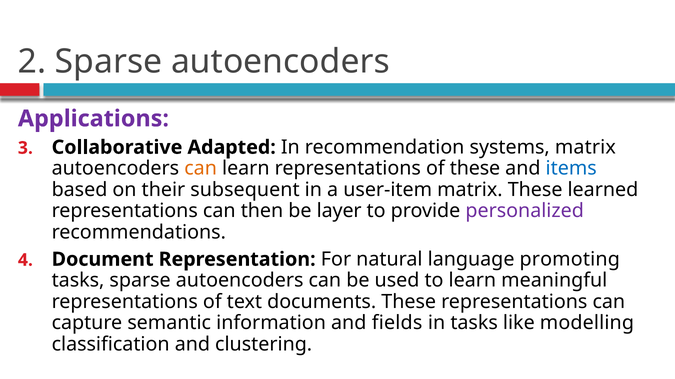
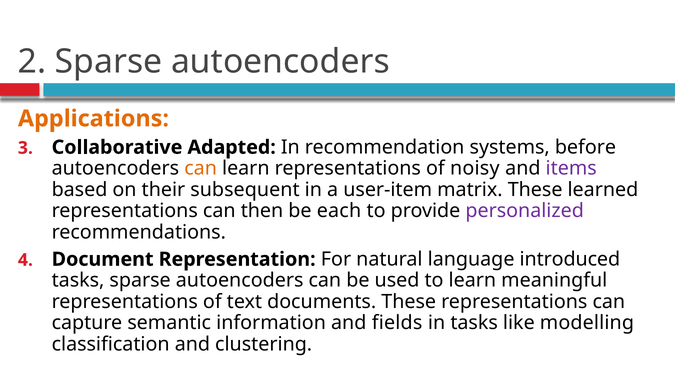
Applications colour: purple -> orange (93, 119)
systems matrix: matrix -> before (585, 148)
of these: these -> noisy (475, 169)
items colour: blue -> purple (571, 169)
layer: layer -> each (339, 211)
promoting: promoting -> introduced (570, 260)
